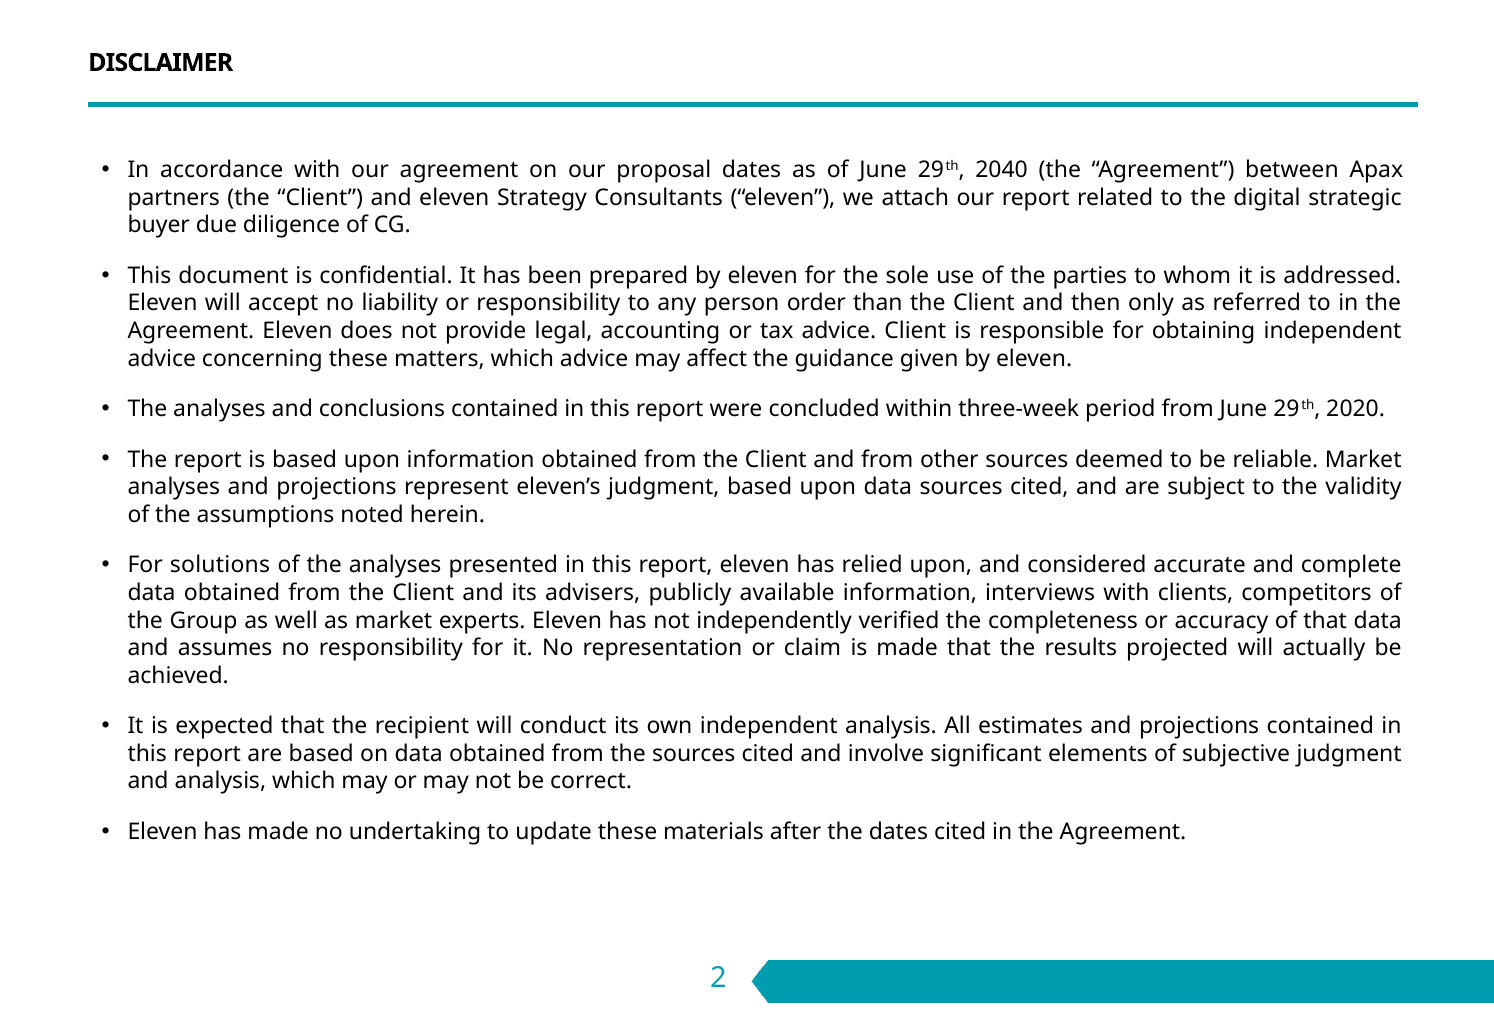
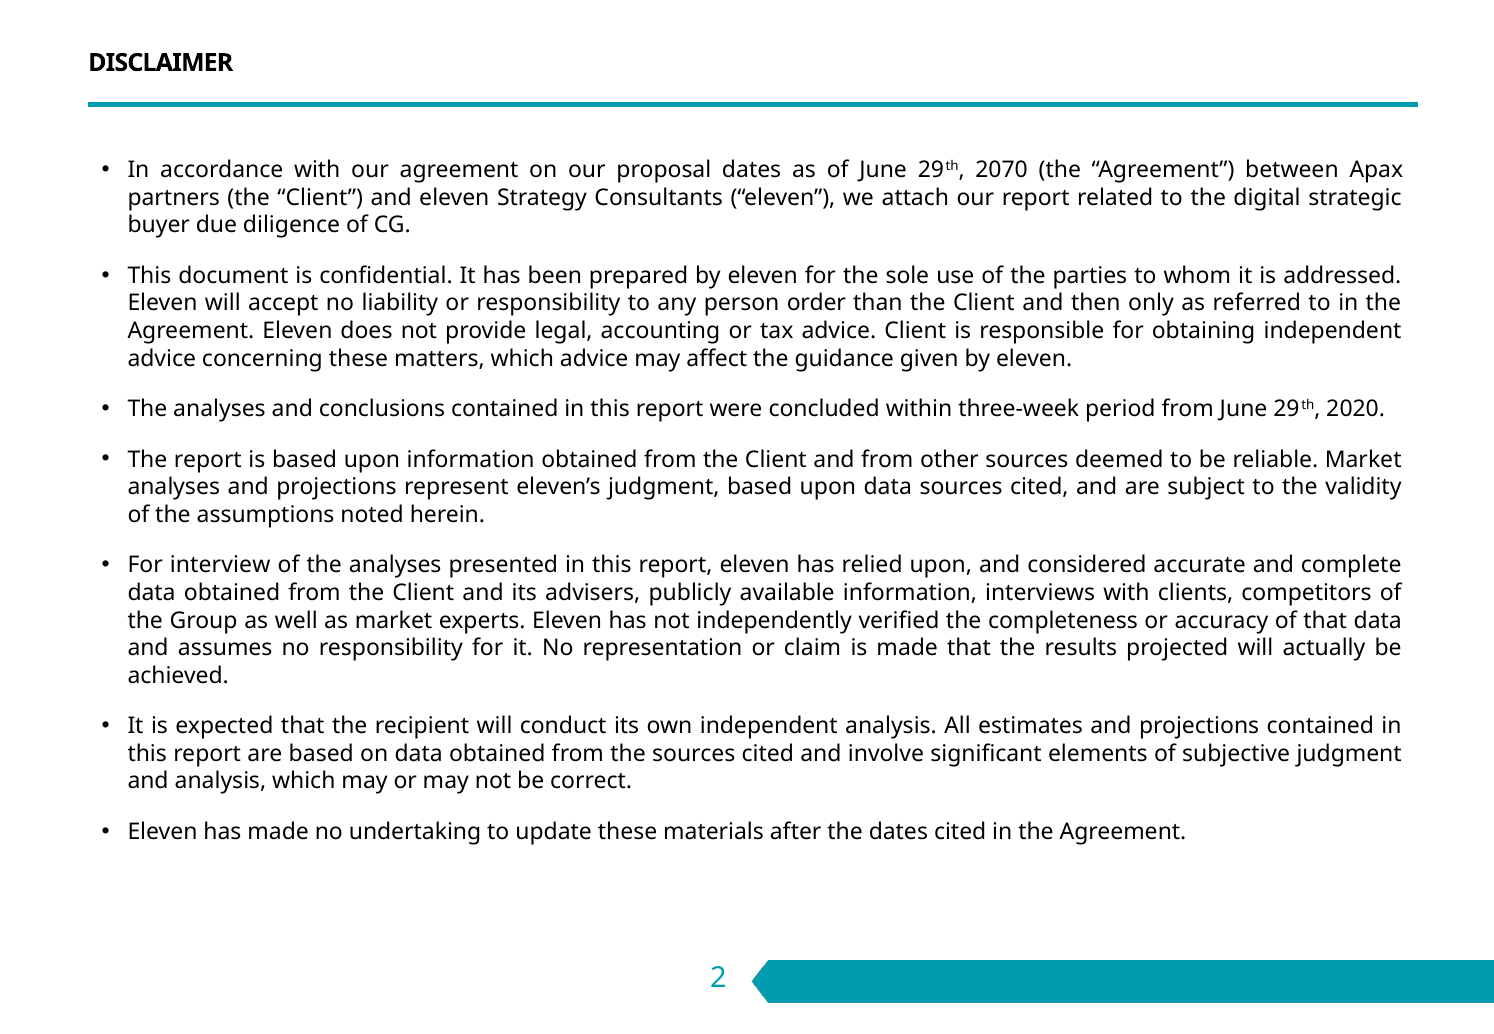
2040: 2040 -> 2070 (1002, 170)
solutions: solutions -> interview (220, 566)
